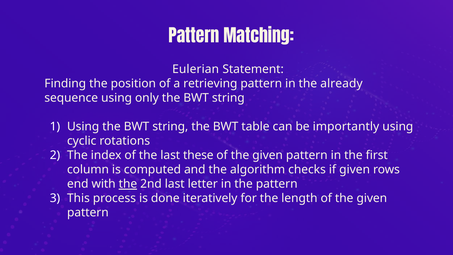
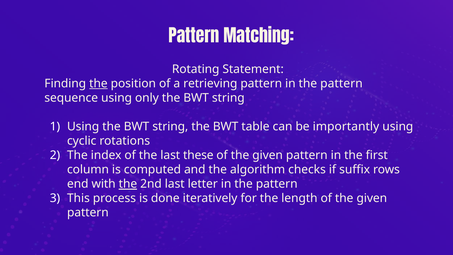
Eulerian: Eulerian -> Rotating (196, 69)
the underline: none -> present (98, 84)
pattern in the already: already -> pattern (341, 84)
if given: given -> suffix (355, 170)
